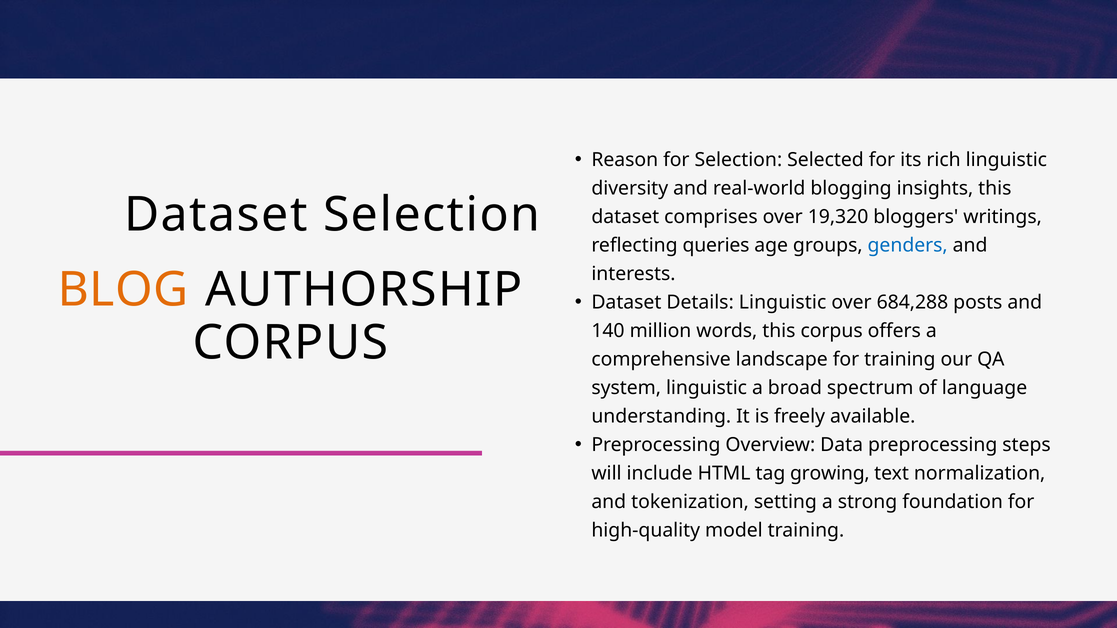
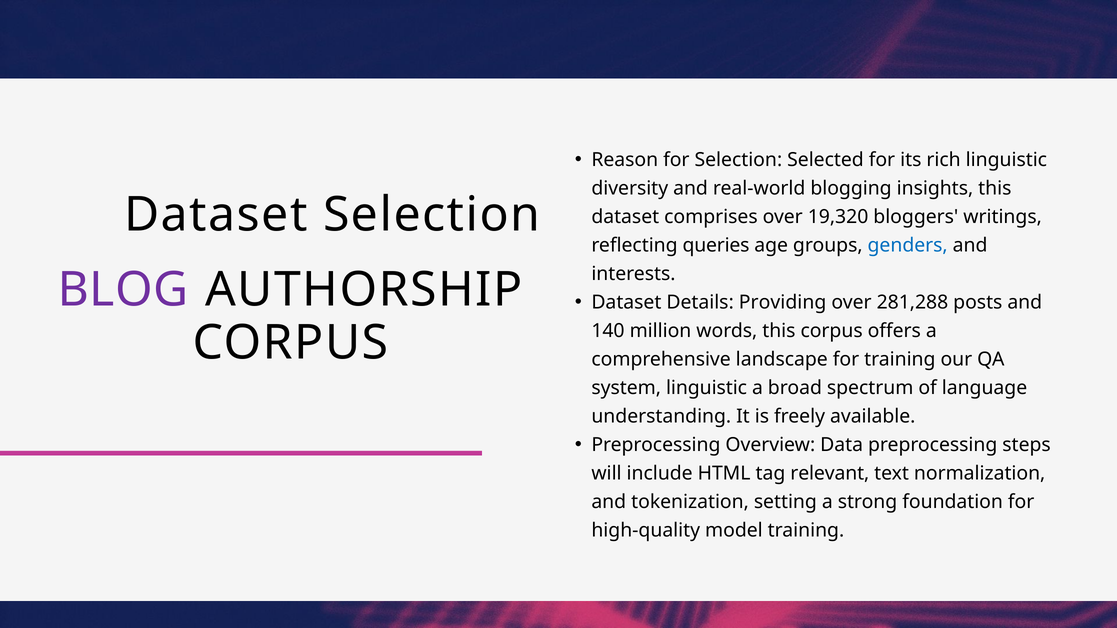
BLOG colour: orange -> purple (123, 290)
Details Linguistic: Linguistic -> Providing (783, 303)
684,288: 684,288 -> 281,288 (912, 303)
growing: growing -> relevant (830, 474)
